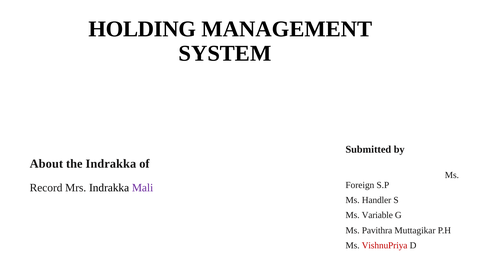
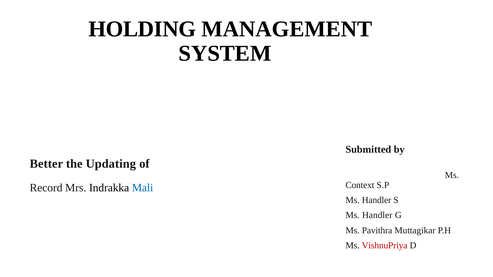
About: About -> Better (46, 164)
the Indrakka: Indrakka -> Updating (111, 164)
Foreign: Foreign -> Context (360, 185)
Mali colour: purple -> blue (143, 188)
Variable: Variable -> Handler (377, 216)
